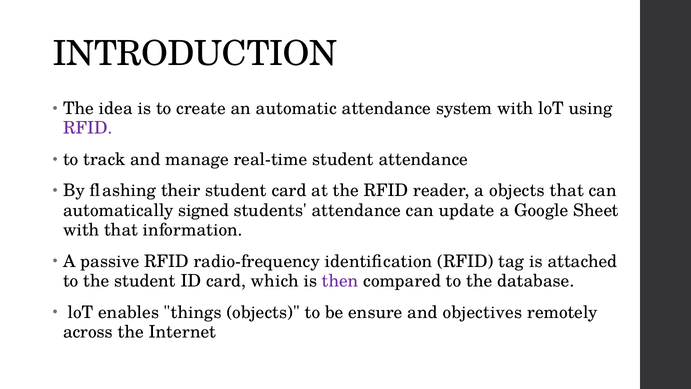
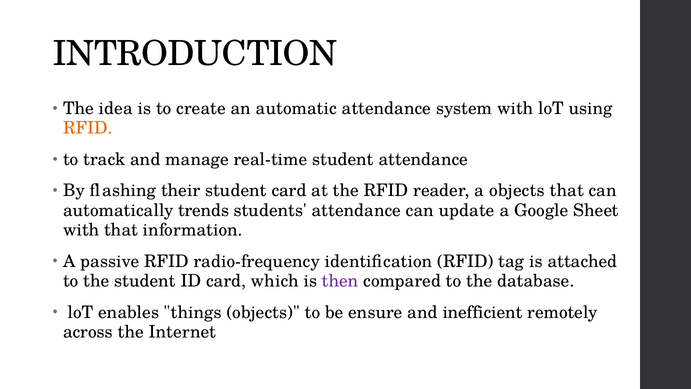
RFID colour: purple -> orange (88, 128)
signed: signed -> trends (204, 210)
objectives: objectives -> inefficient (483, 312)
